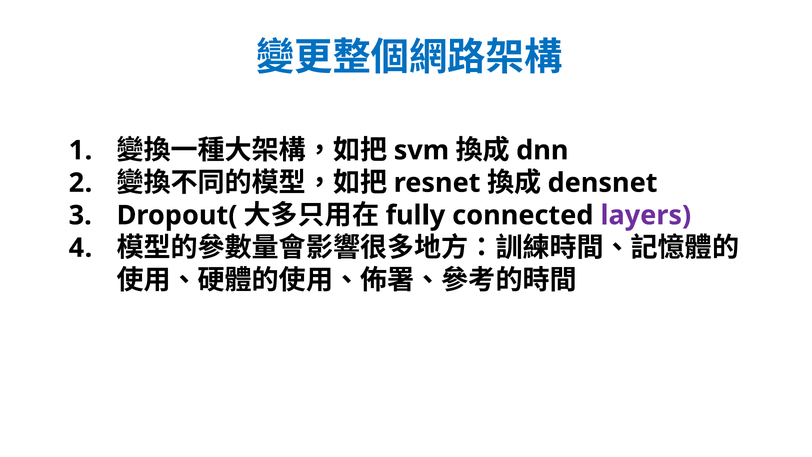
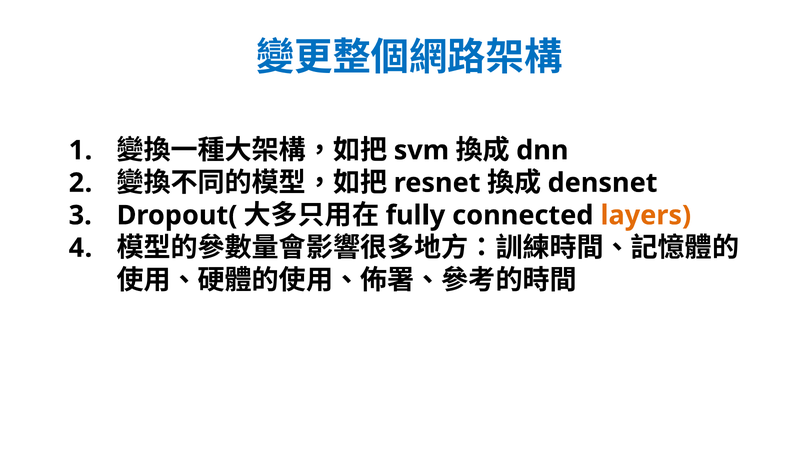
layers colour: purple -> orange (646, 215)
